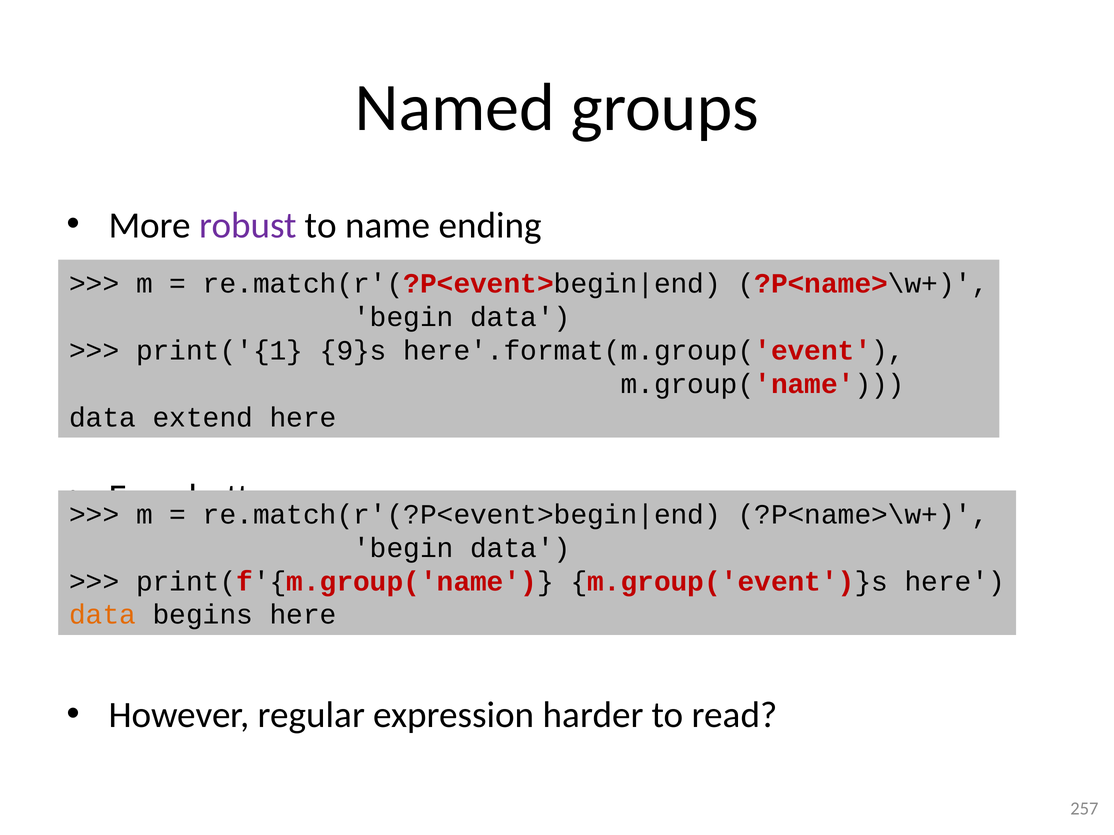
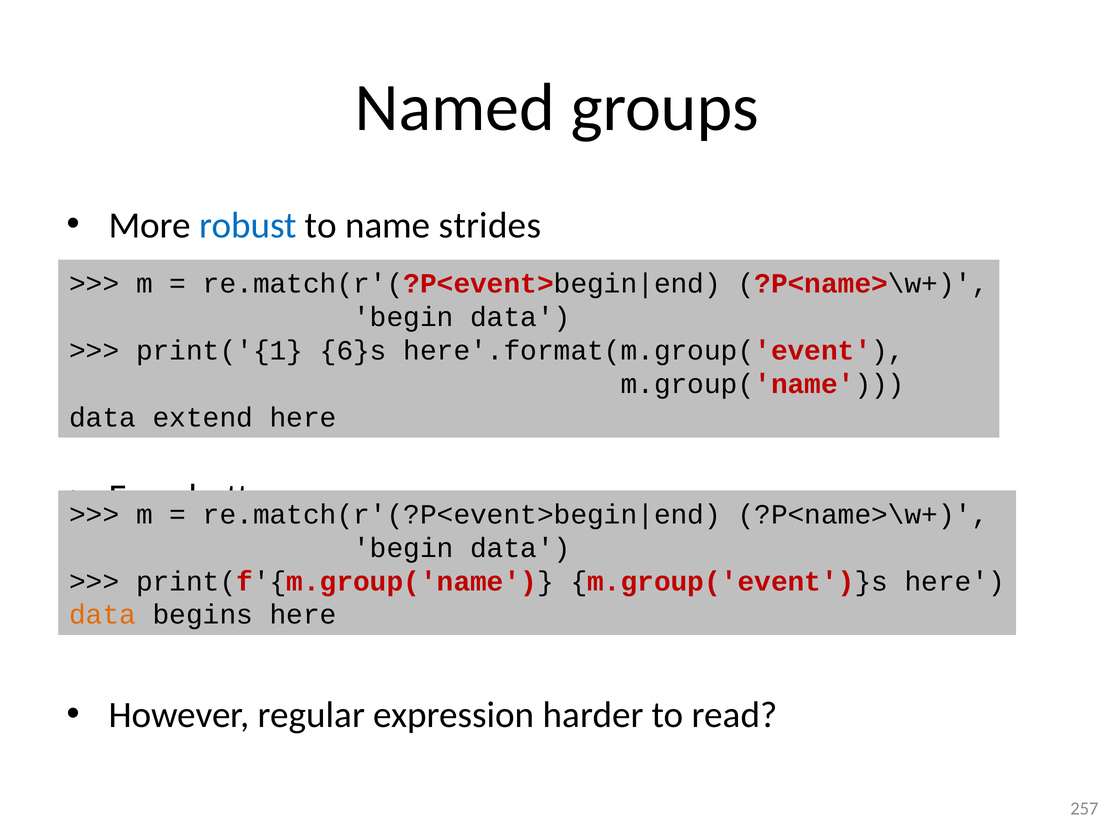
robust colour: purple -> blue (248, 225)
ending: ending -> strides (490, 225)
9}s: 9}s -> 6}s (353, 351)
